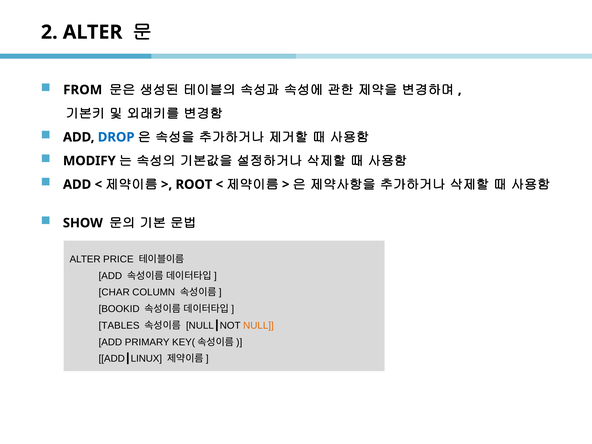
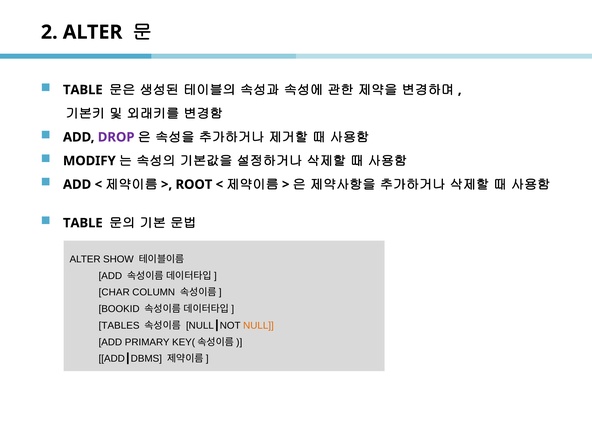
FROM: FROM -> TABLE (83, 90)
DROP colour: blue -> purple (116, 137)
SHOW: SHOW -> TABLE (83, 223)
PRICE: PRICE -> SHOW (118, 259)
LINUX: LINUX -> DBMS (146, 359)
